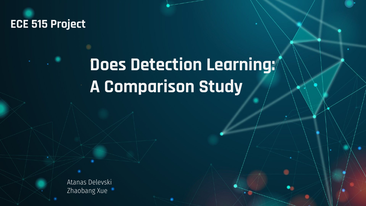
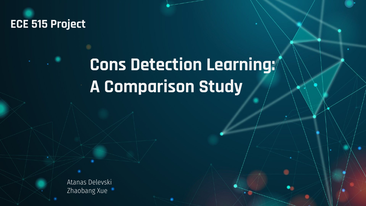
Does: Does -> Cons (108, 64)
